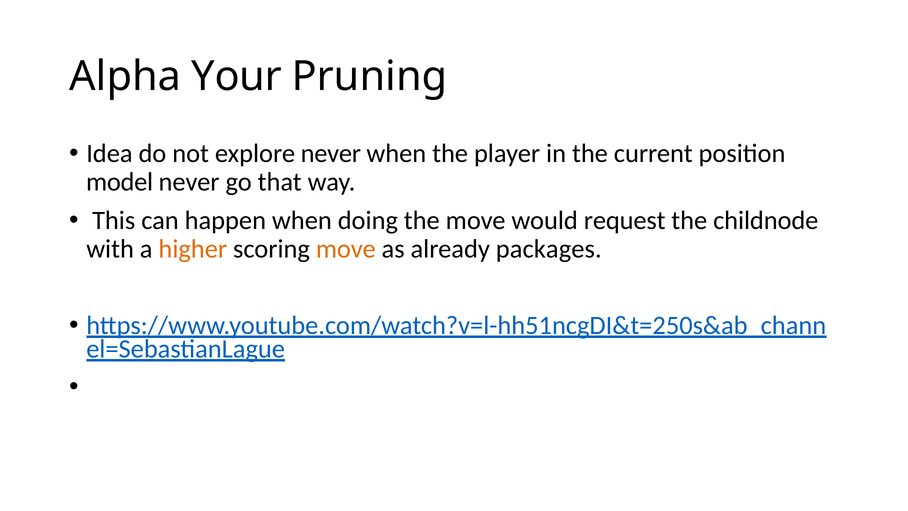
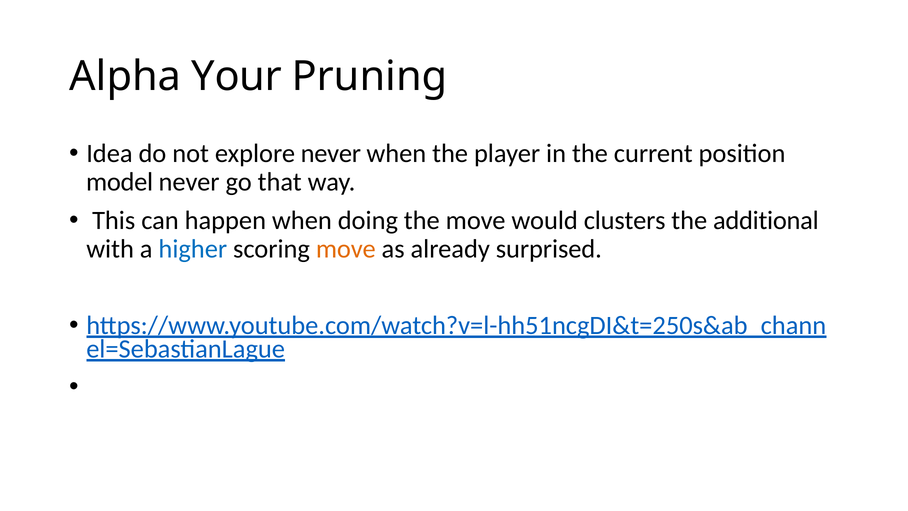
request: request -> clusters (625, 220)
childnode: childnode -> additional (766, 220)
higher colour: orange -> blue (193, 249)
packages: packages -> surprised (549, 249)
